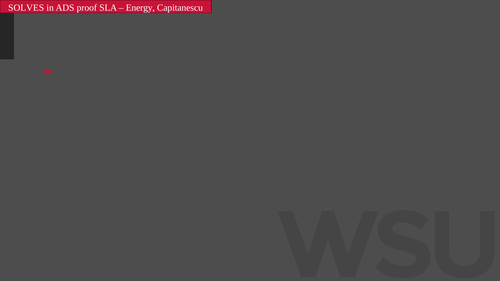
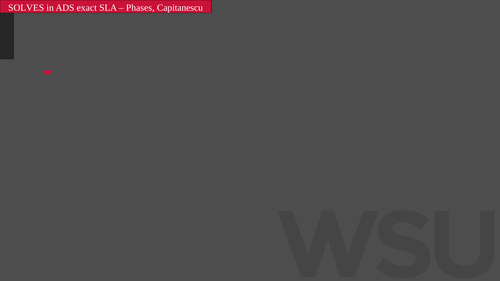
proof: proof -> exact (87, 8)
Energy: Energy -> Phases (140, 8)
